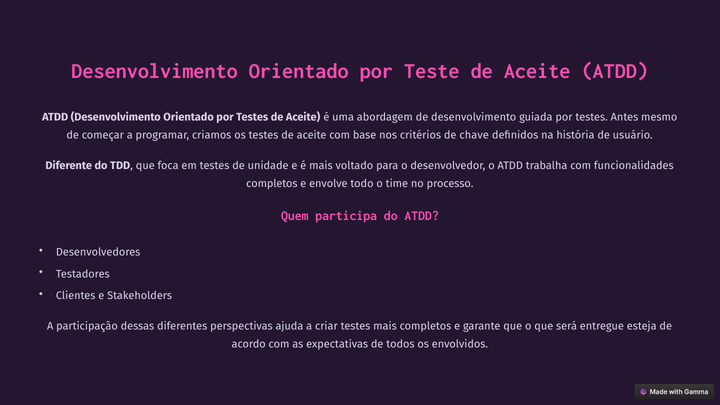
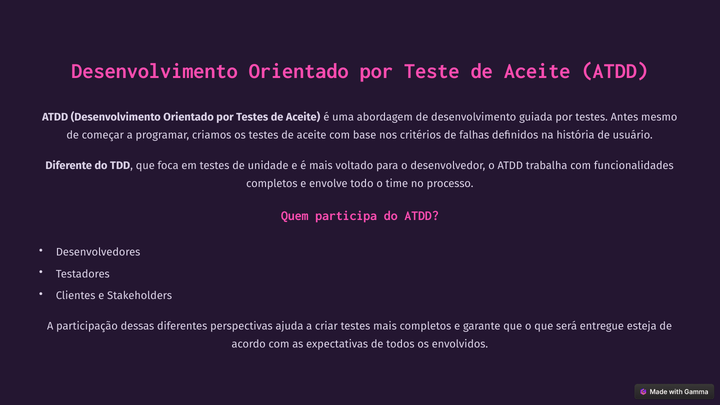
chave: chave -> falhas (474, 135)
